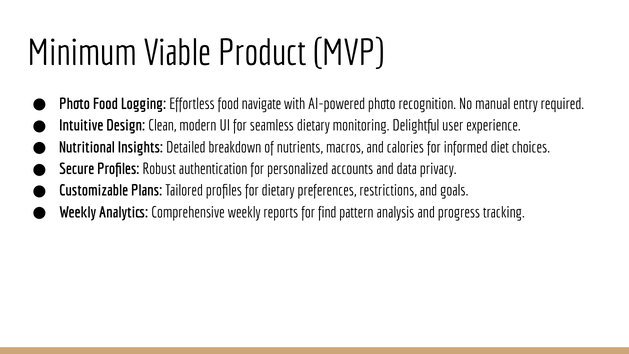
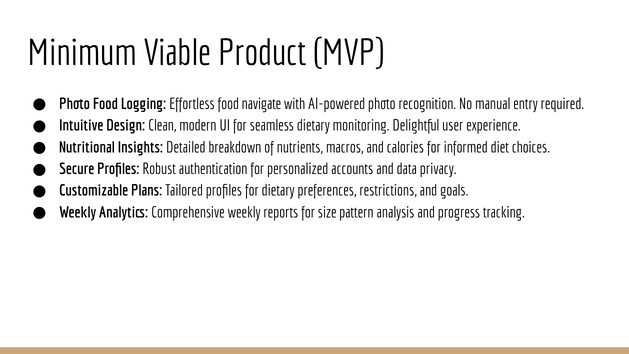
find: find -> size (327, 212)
